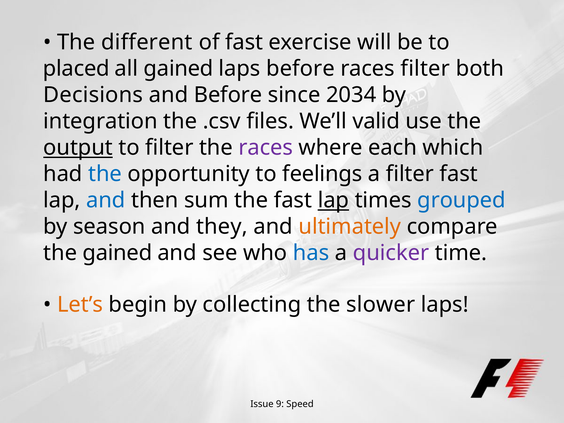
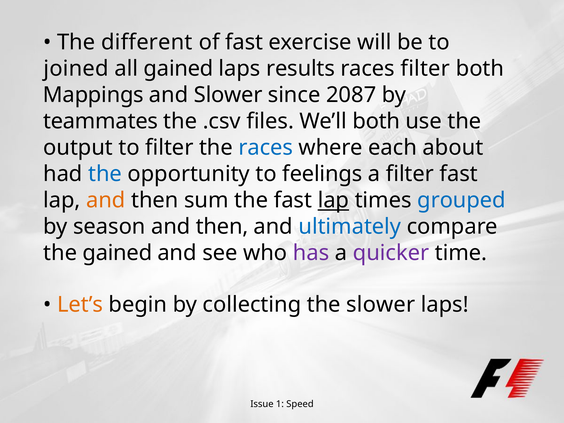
placed: placed -> joined (76, 69)
laps before: before -> results (301, 69)
Decisions: Decisions -> Mappings (93, 95)
and Before: Before -> Slower (228, 95)
2034: 2034 -> 2087 (351, 95)
integration: integration -> teammates (101, 121)
We’ll valid: valid -> both (376, 121)
output underline: present -> none (78, 148)
races colour: purple -> blue (266, 148)
which: which -> about (453, 148)
and colour: blue -> orange (106, 200)
season and they: they -> then (222, 227)
ultimately colour: orange -> blue (350, 227)
has colour: blue -> purple (311, 253)
9: 9 -> 1 (280, 404)
